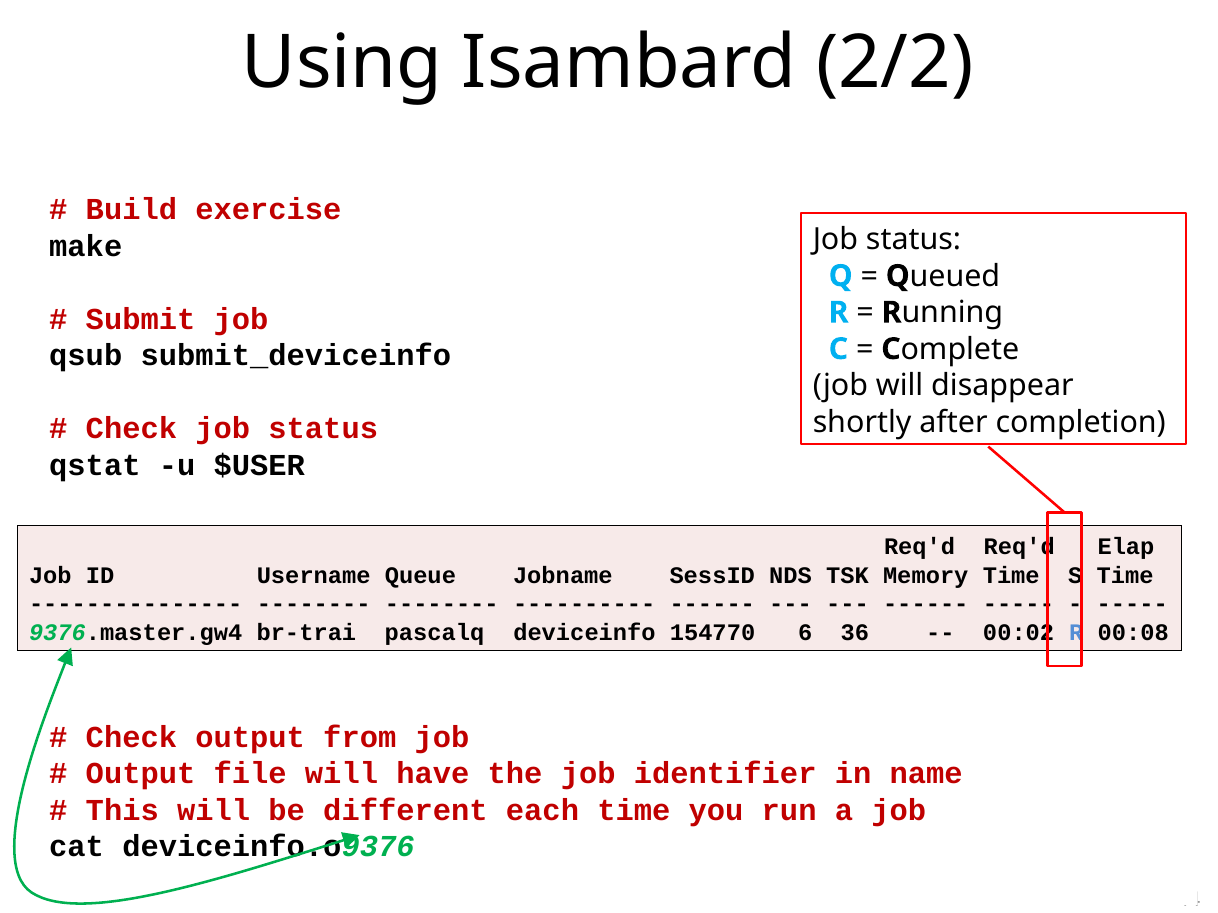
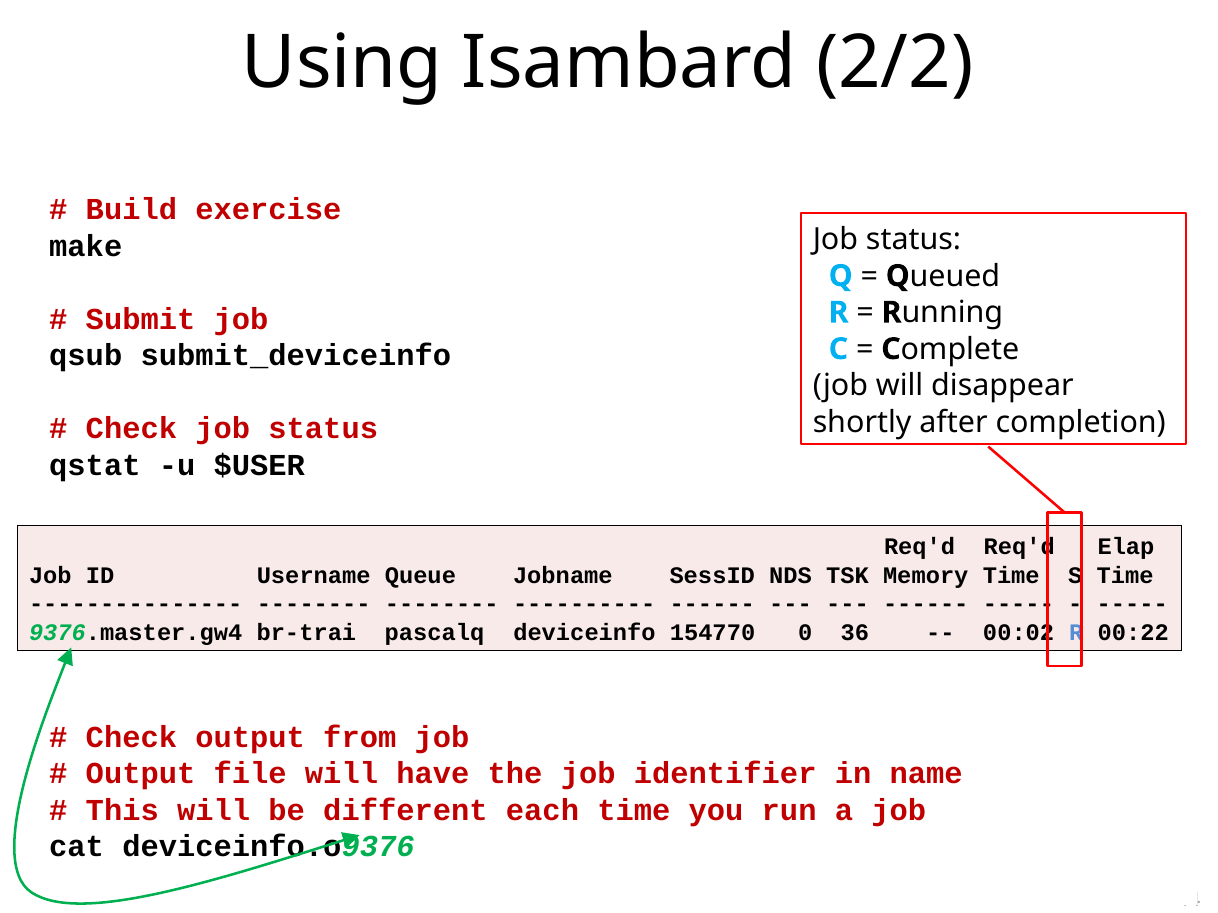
6: 6 -> 0 (805, 633)
00:08: 00:08 -> 00:22 (1133, 633)
